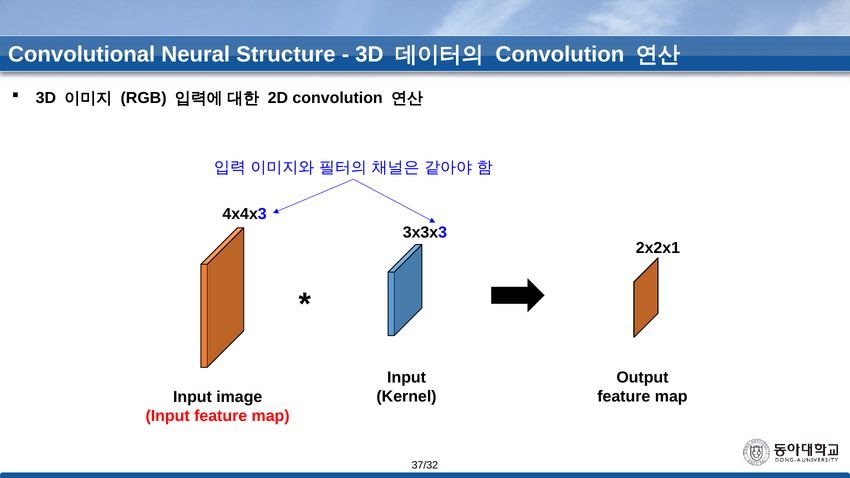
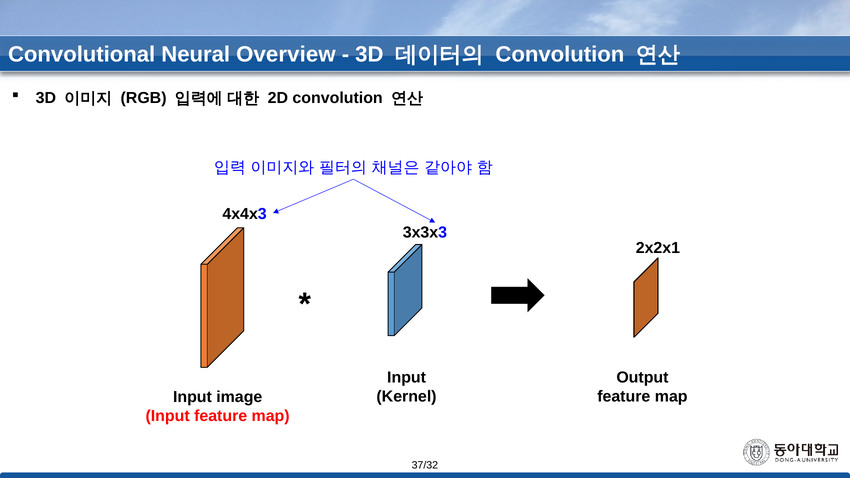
Structure: Structure -> Overview (286, 54)
